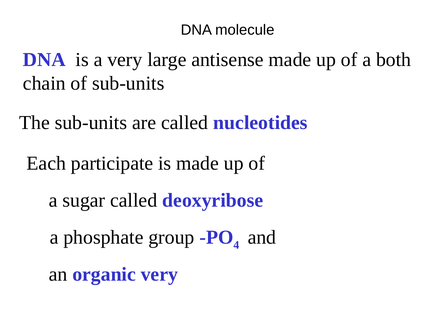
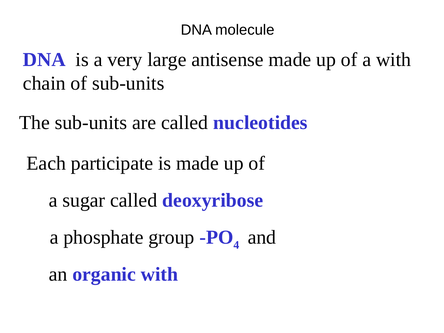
a both: both -> with (394, 60)
organic very: very -> with (159, 274)
